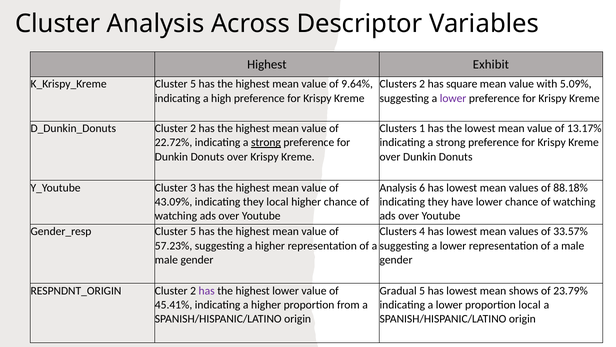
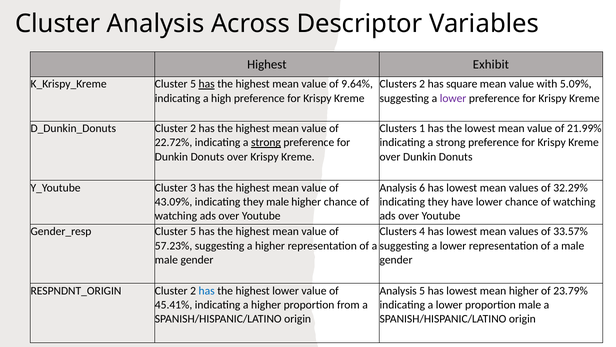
has underline: none -> present (207, 84)
13.17%: 13.17% -> 21.99% (584, 128)
88.18%: 88.18% -> 32.29% (571, 187)
they local: local -> male (278, 202)
has colour: purple -> blue (207, 290)
Gradual: Gradual -> Analysis (398, 290)
mean shows: shows -> higher (524, 290)
proportion local: local -> male (530, 305)
